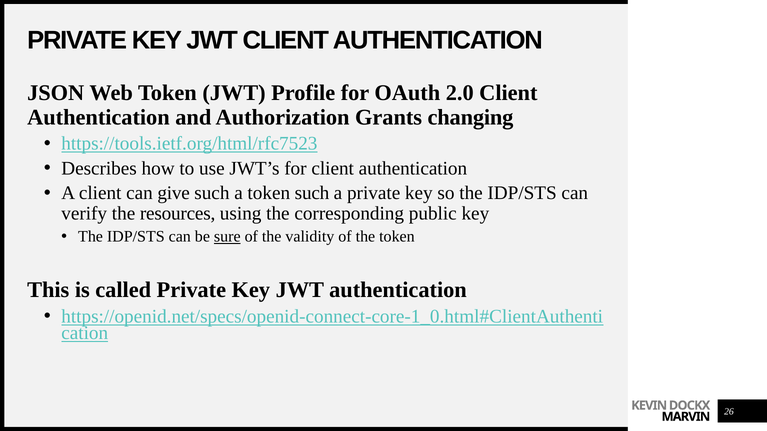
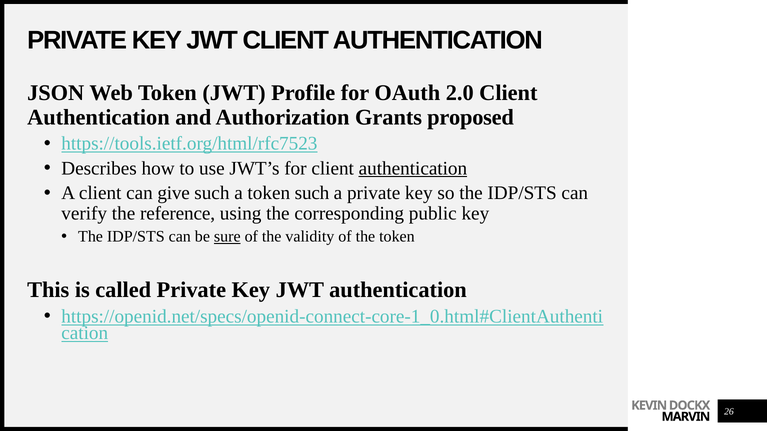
changing: changing -> proposed (471, 117)
authentication underline: none -> present (413, 168)
resources: resources -> reference (178, 214)
